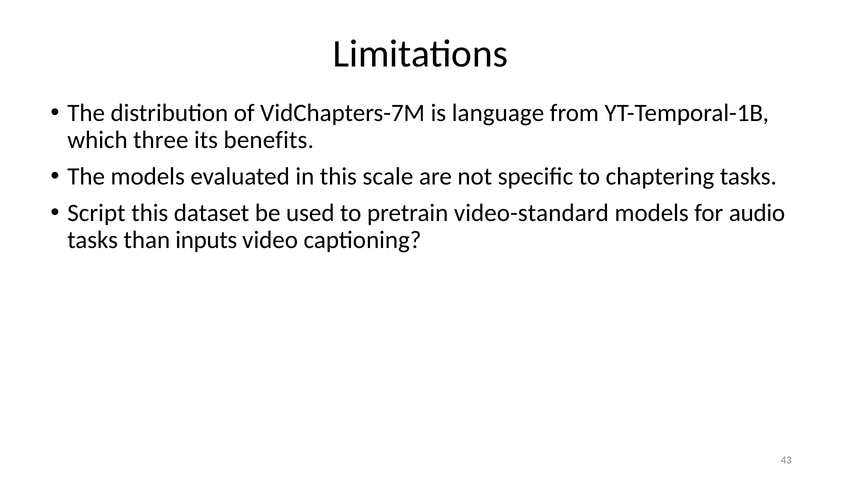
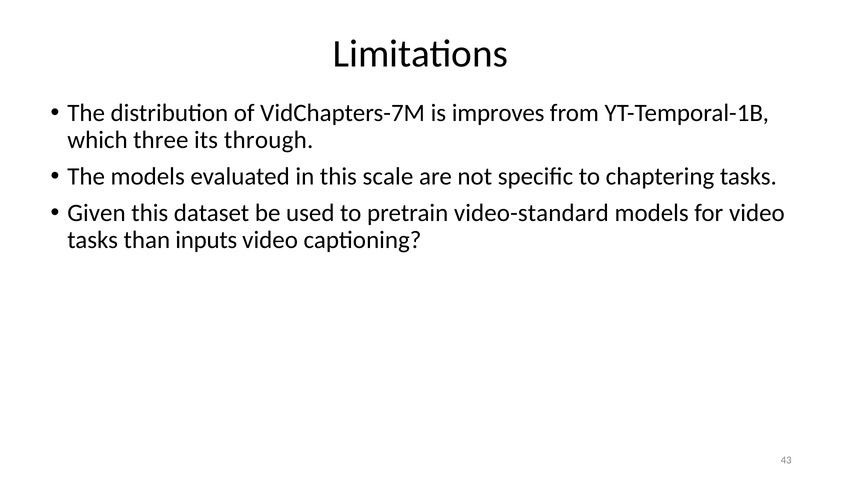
language: language -> improves (498, 113)
benefits: benefits -> through (269, 140)
Script: Script -> Given (96, 213)
for audio: audio -> video (757, 213)
